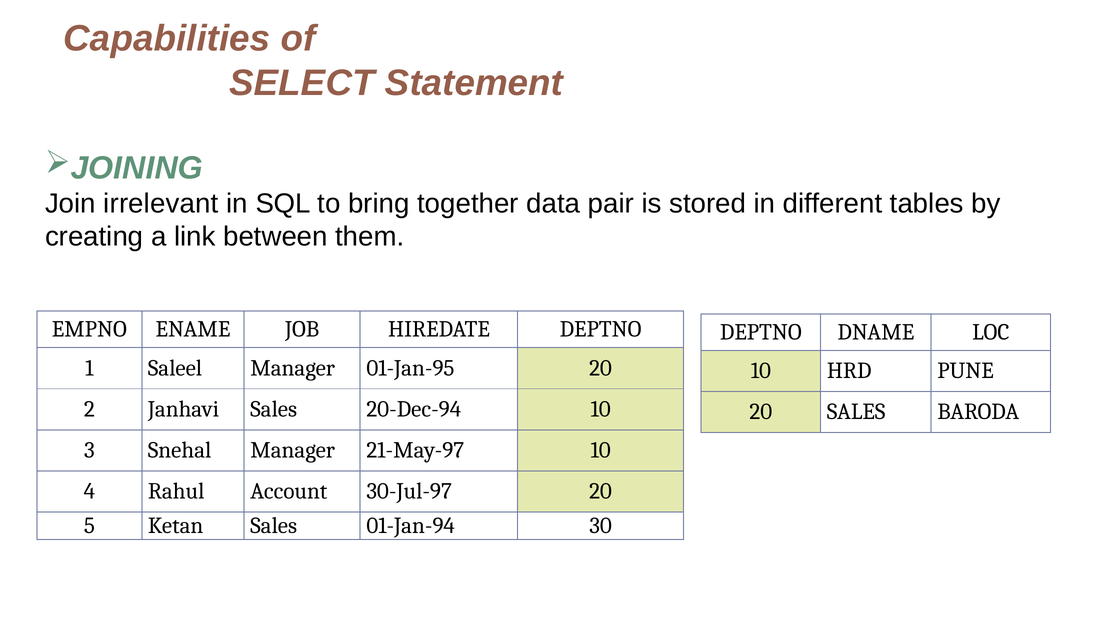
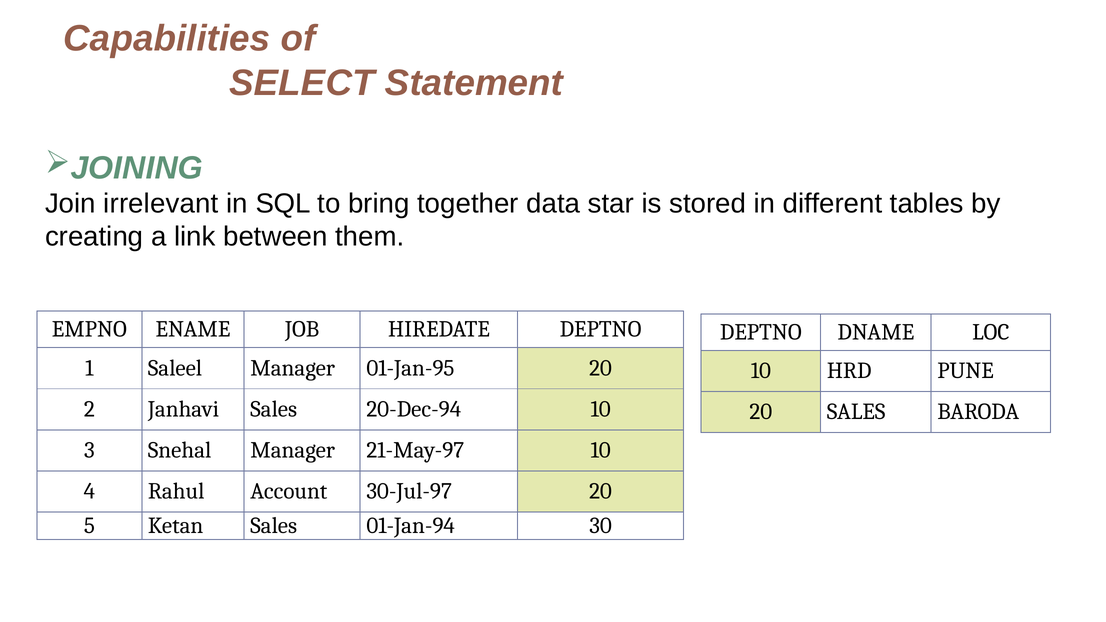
pair: pair -> star (611, 204)
